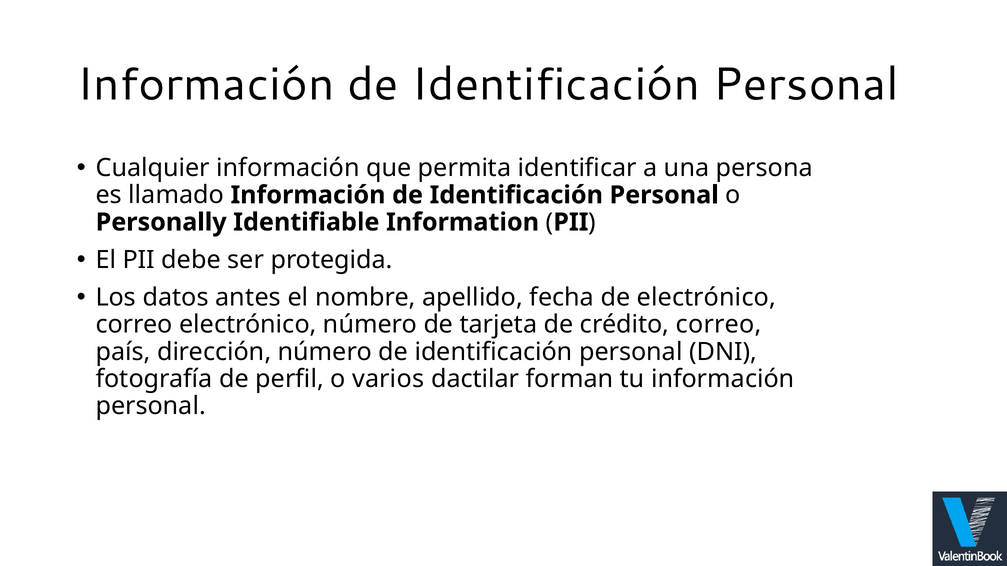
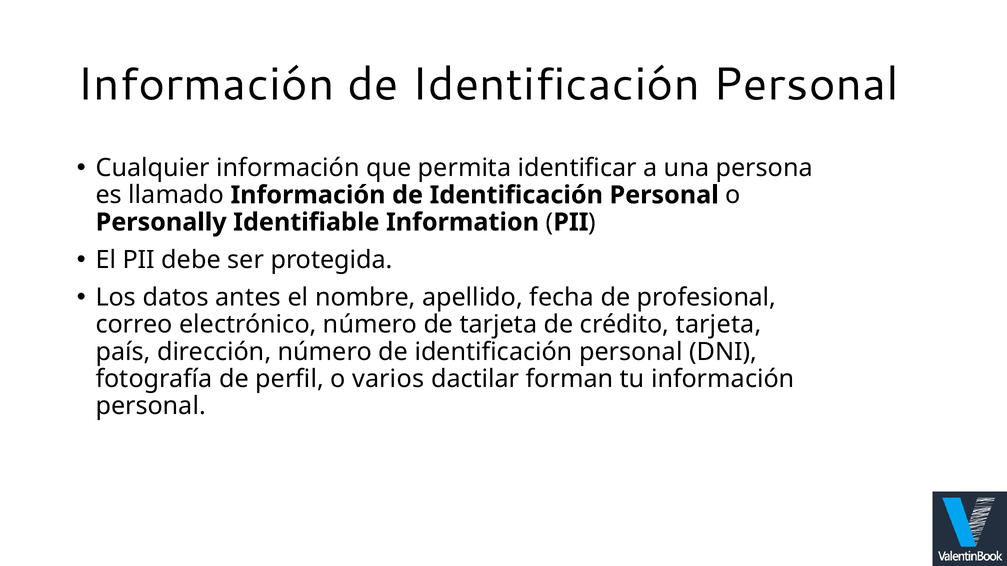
de electrónico: electrónico -> profesional (706, 298)
crédito correo: correo -> tarjeta (719, 325)
